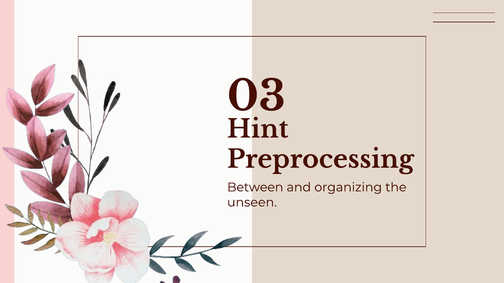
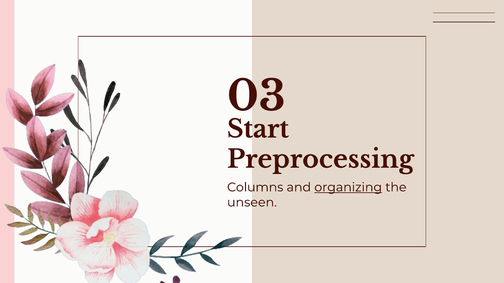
Hint: Hint -> Start (258, 129)
Between: Between -> Columns (255, 188)
organizing underline: none -> present (348, 188)
